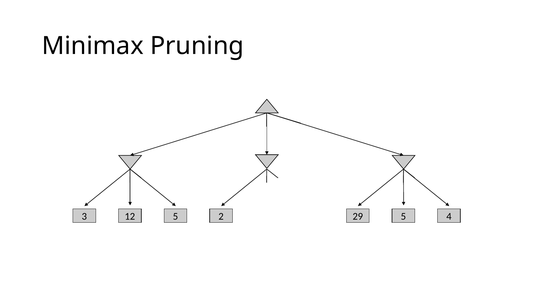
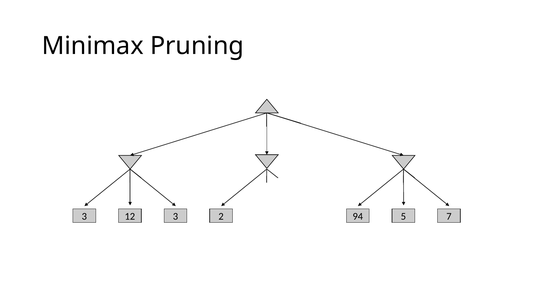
12 5: 5 -> 3 (175, 216)
29: 29 -> 94 (358, 216)
4: 4 -> 7 (449, 216)
